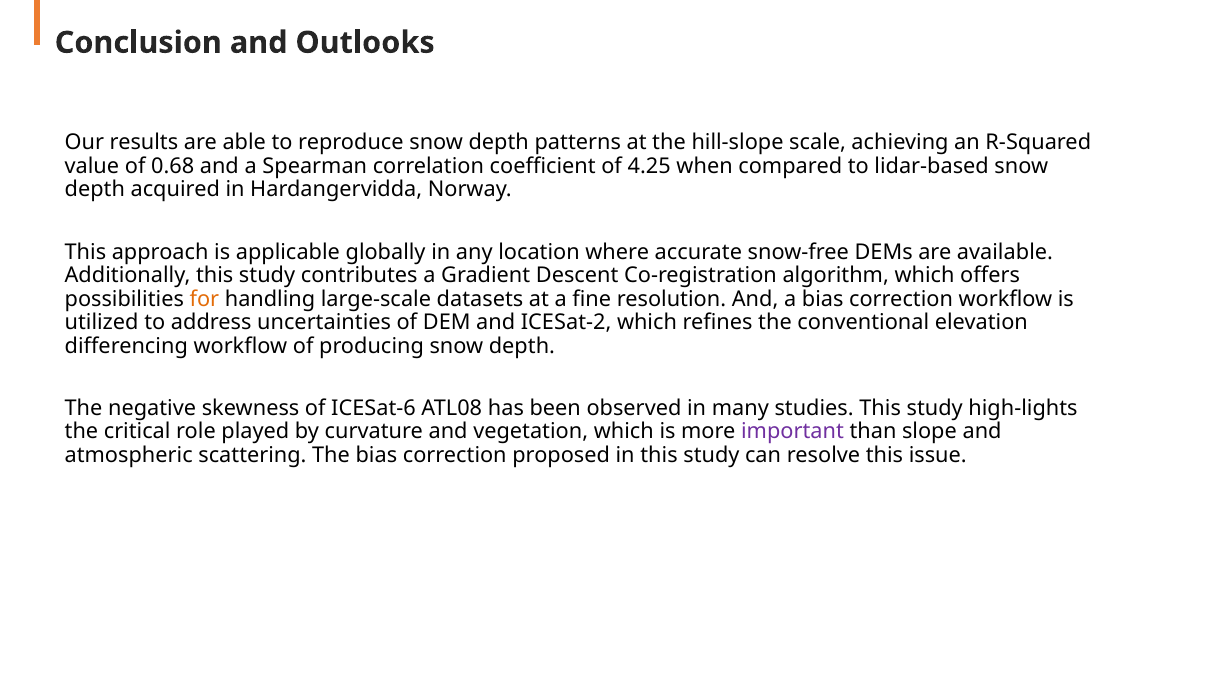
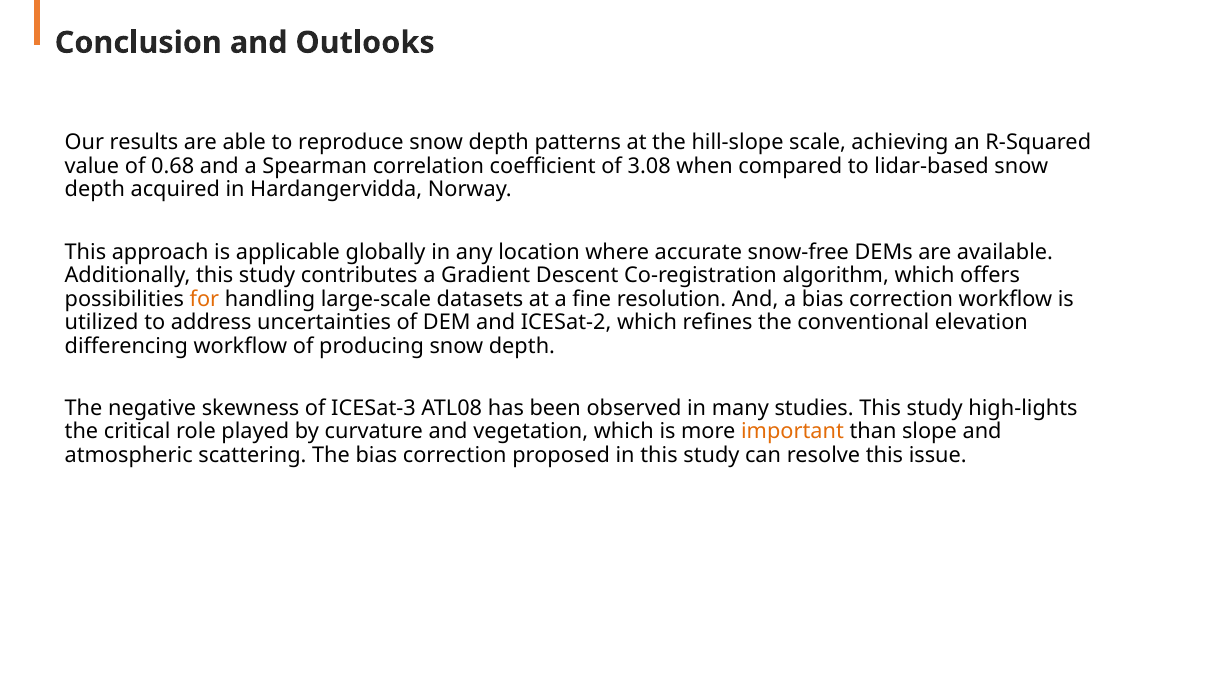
4.25: 4.25 -> 3.08 (649, 166)
ICESat‑6: ICESat‑6 -> ICESat‑3 (373, 408)
important colour: purple -> orange (793, 432)
